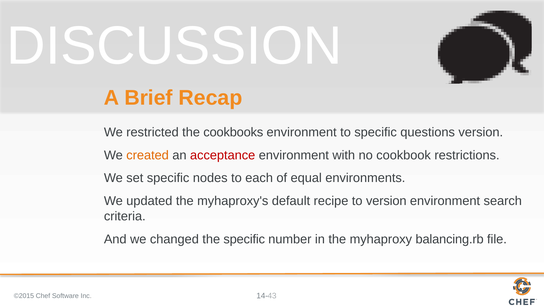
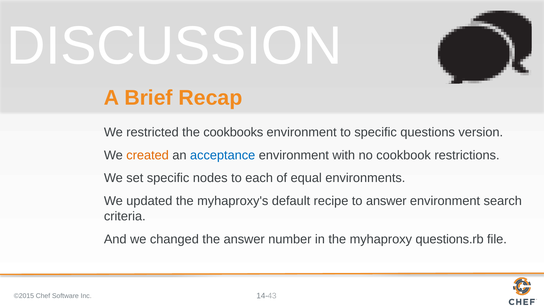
acceptance colour: red -> blue (223, 155)
to version: version -> answer (386, 201)
the specific: specific -> answer (244, 239)
balancing.rb: balancing.rb -> questions.rb (450, 239)
